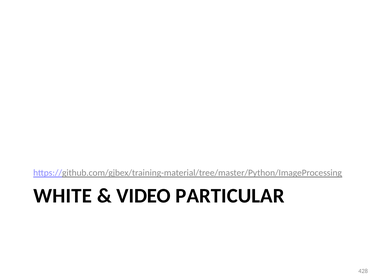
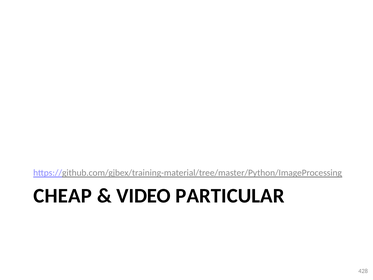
WHITE: WHITE -> CHEAP (63, 196)
